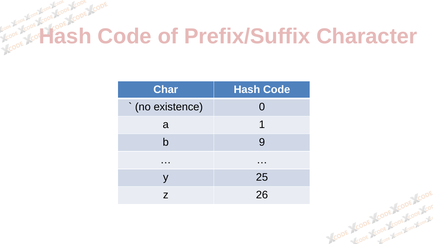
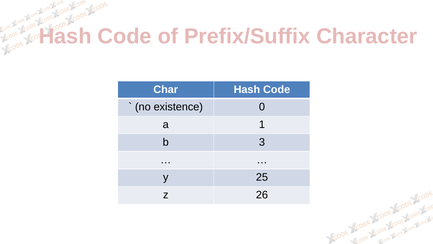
9: 9 -> 3 (262, 142)
